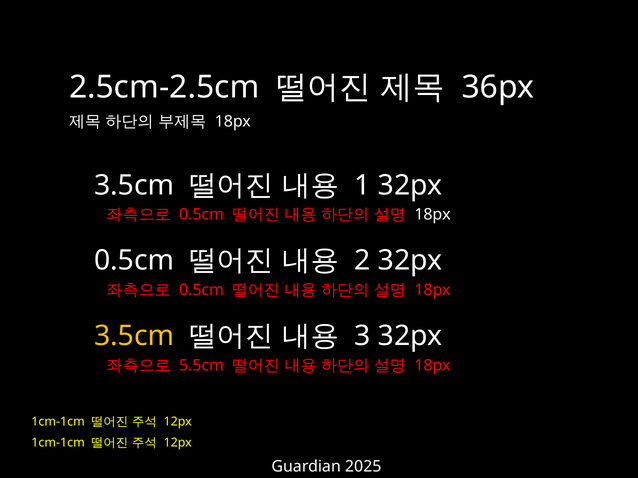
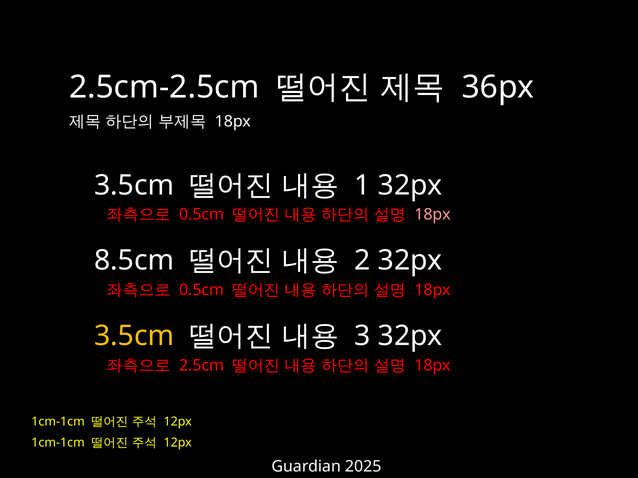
18px colour: white -> pink (433, 215)
0.5cm: 0.5cm -> 8.5cm (134, 261)
5.5cm: 5.5cm -> 2.5cm (202, 366)
